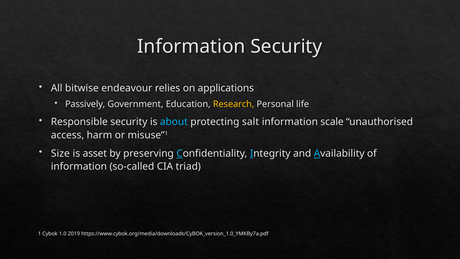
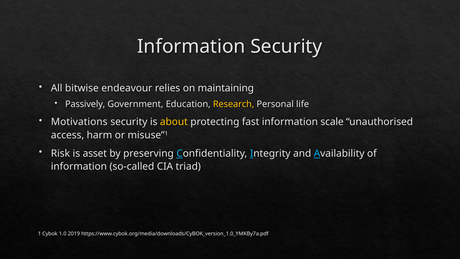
applications: applications -> maintaining (226, 88)
Responsible: Responsible -> Motivations (79, 122)
about colour: light blue -> yellow (174, 122)
salt: salt -> fast (251, 122)
Size: Size -> Risk (60, 153)
